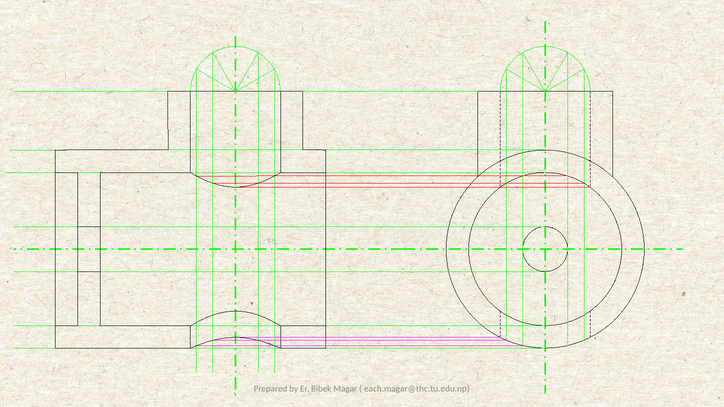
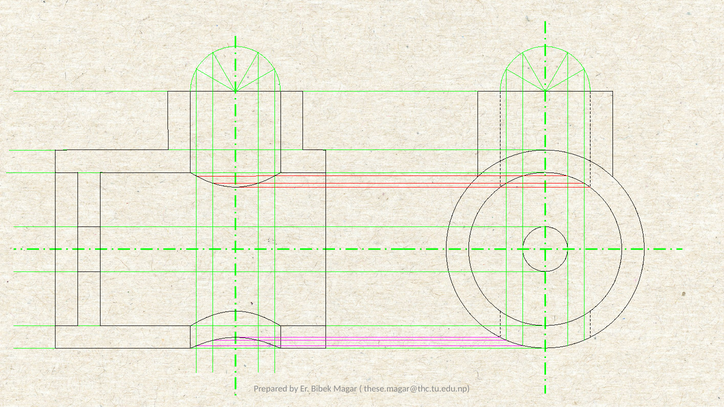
each.magar@thc.tu.edu.np: each.magar@thc.tu.edu.np -> these.magar@thc.tu.edu.np (417, 389)
